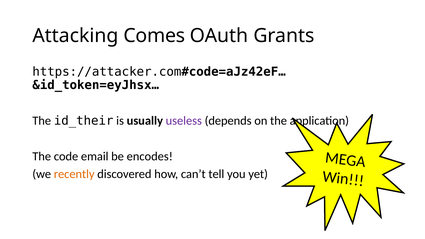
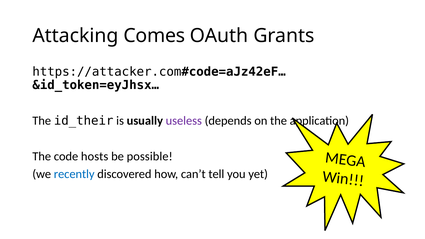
email: email -> hosts (95, 156)
encodes: encodes -> possible (150, 156)
recently colour: orange -> blue (74, 174)
